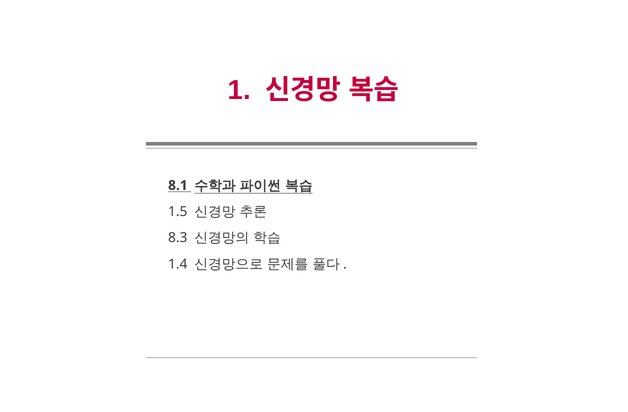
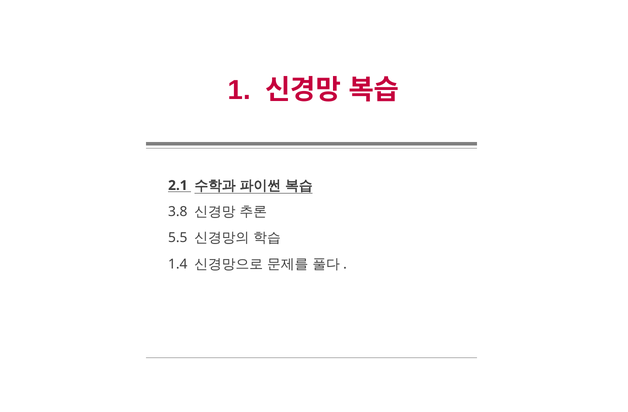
8.1: 8.1 -> 2.1 (178, 186)
1.5: 1.5 -> 3.8 (178, 212)
8.3: 8.3 -> 5.5 (178, 238)
